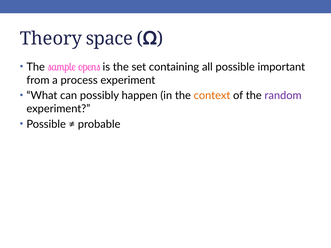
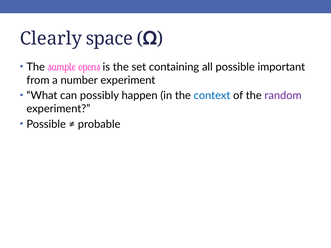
Theory: Theory -> Clearly (51, 39)
process: process -> number (79, 80)
context colour: orange -> blue (212, 96)
